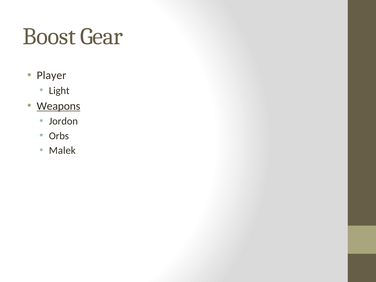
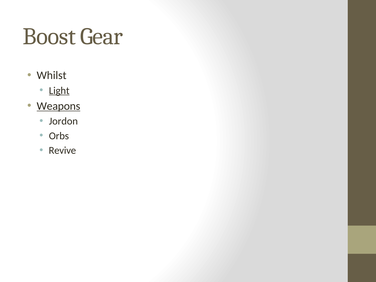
Player: Player -> Whilst (52, 75)
Light underline: none -> present (59, 91)
Malek: Malek -> Revive (62, 151)
